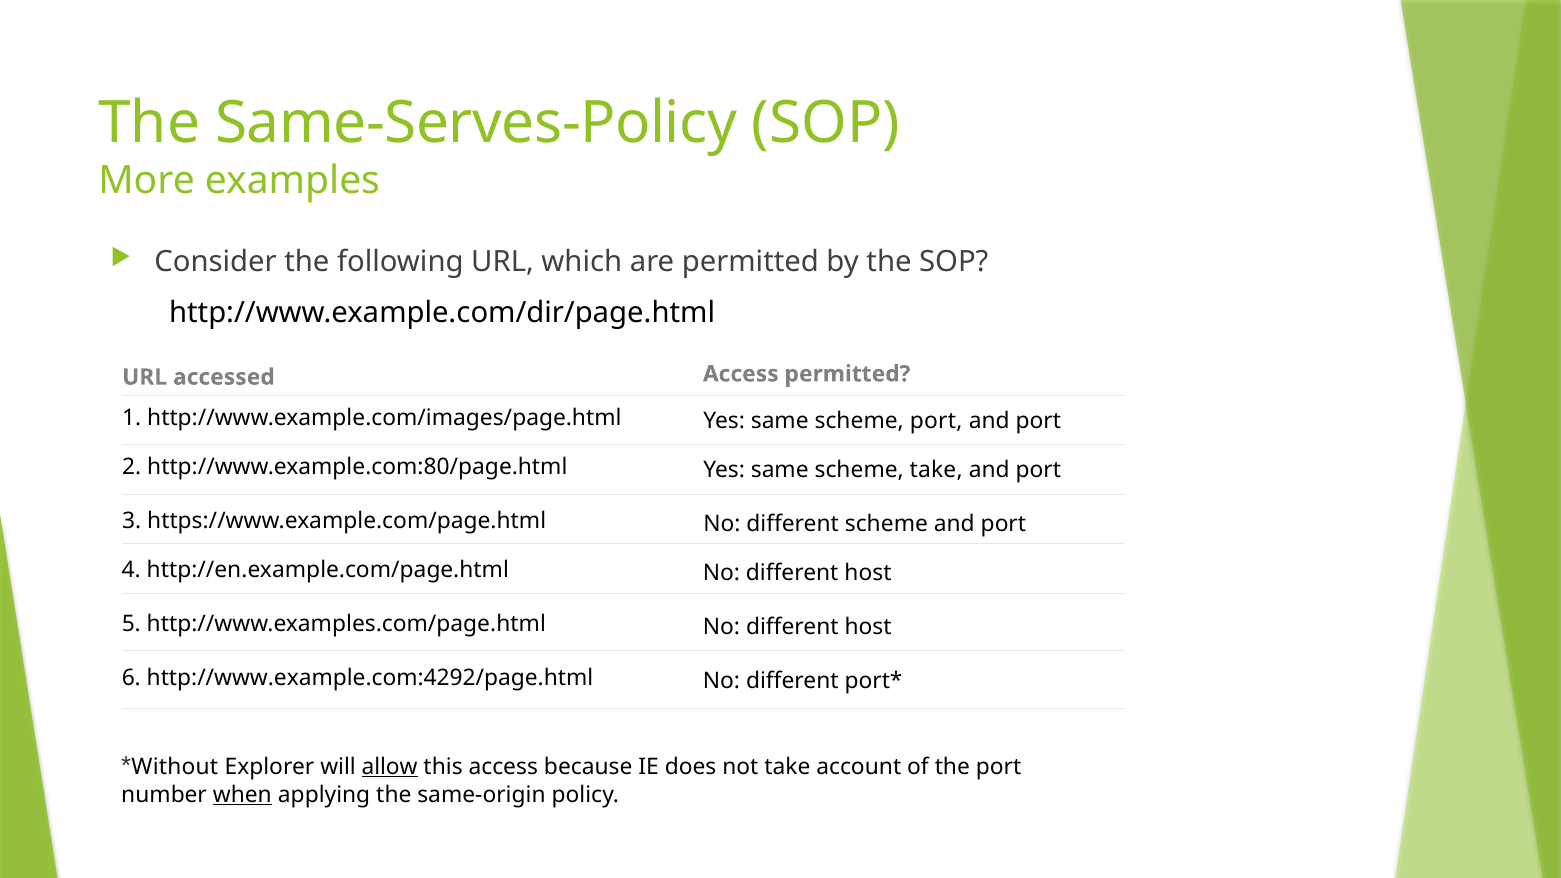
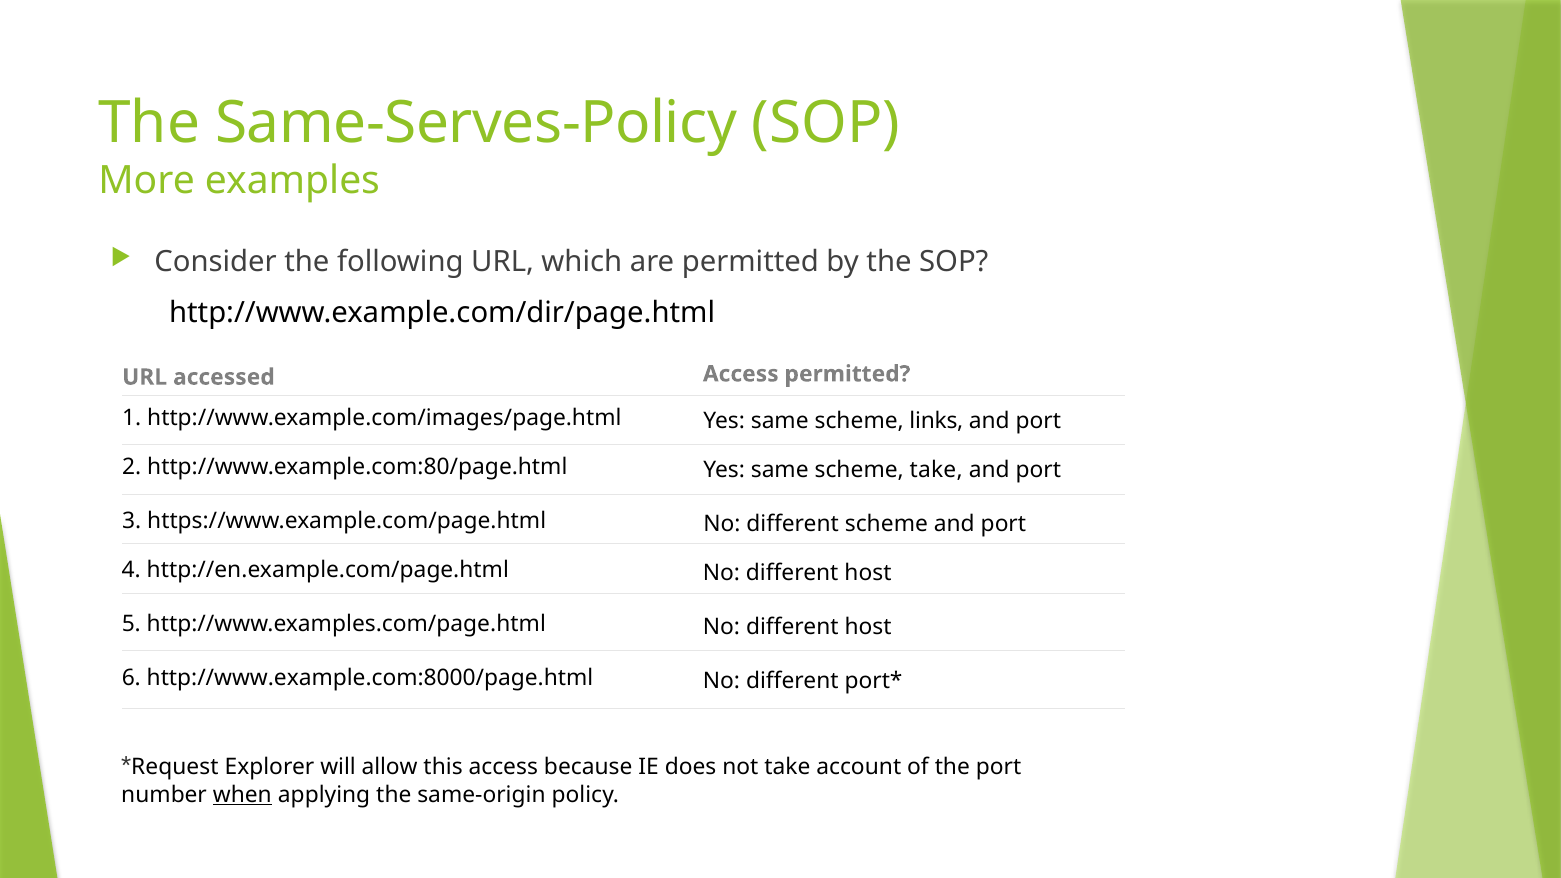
scheme port: port -> links (936, 421)
http://www.example.com:4292/page.html: http://www.example.com:4292/page.html -> http://www.example.com:8000/page.html (370, 678)
Without: Without -> Request (175, 767)
allow underline: present -> none (390, 767)
